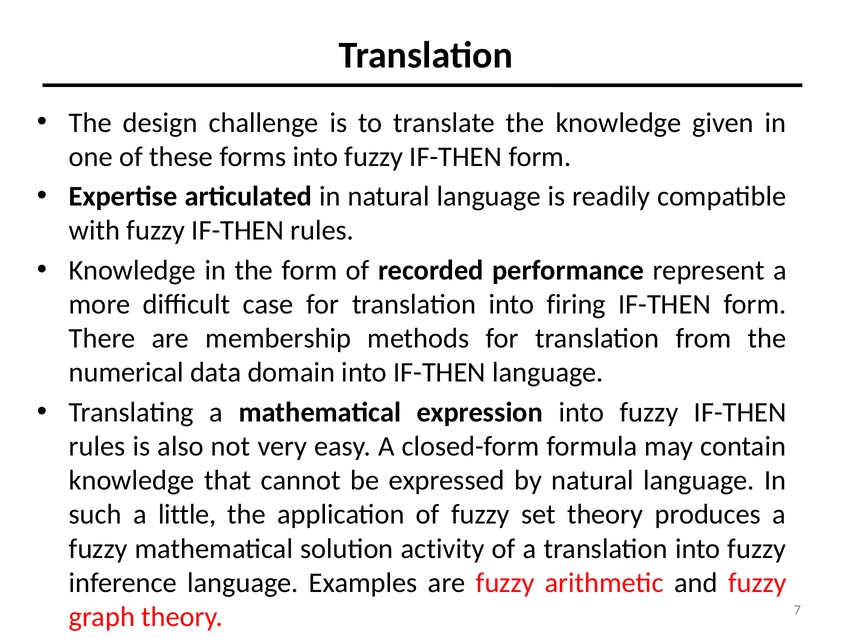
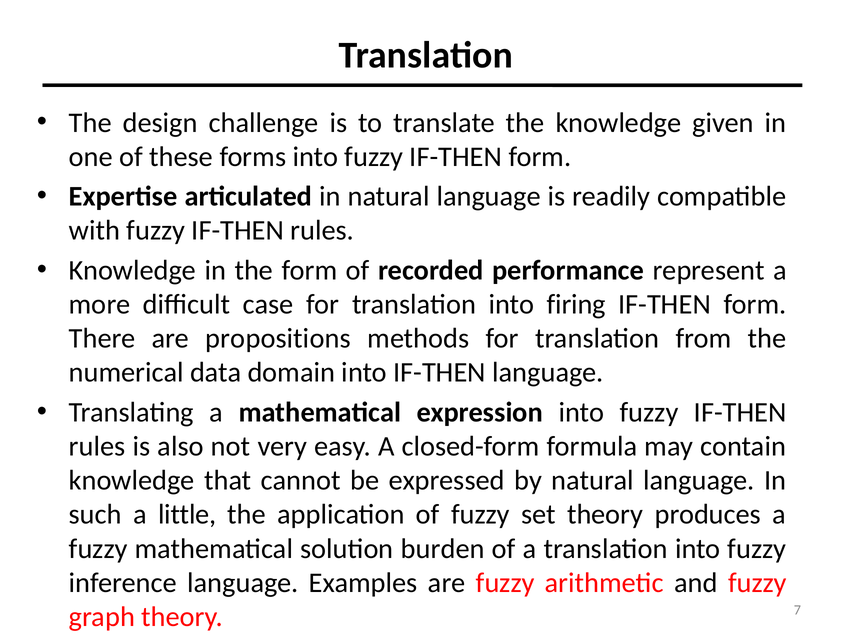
membership: membership -> propositions (278, 339)
activity: activity -> burden (443, 549)
